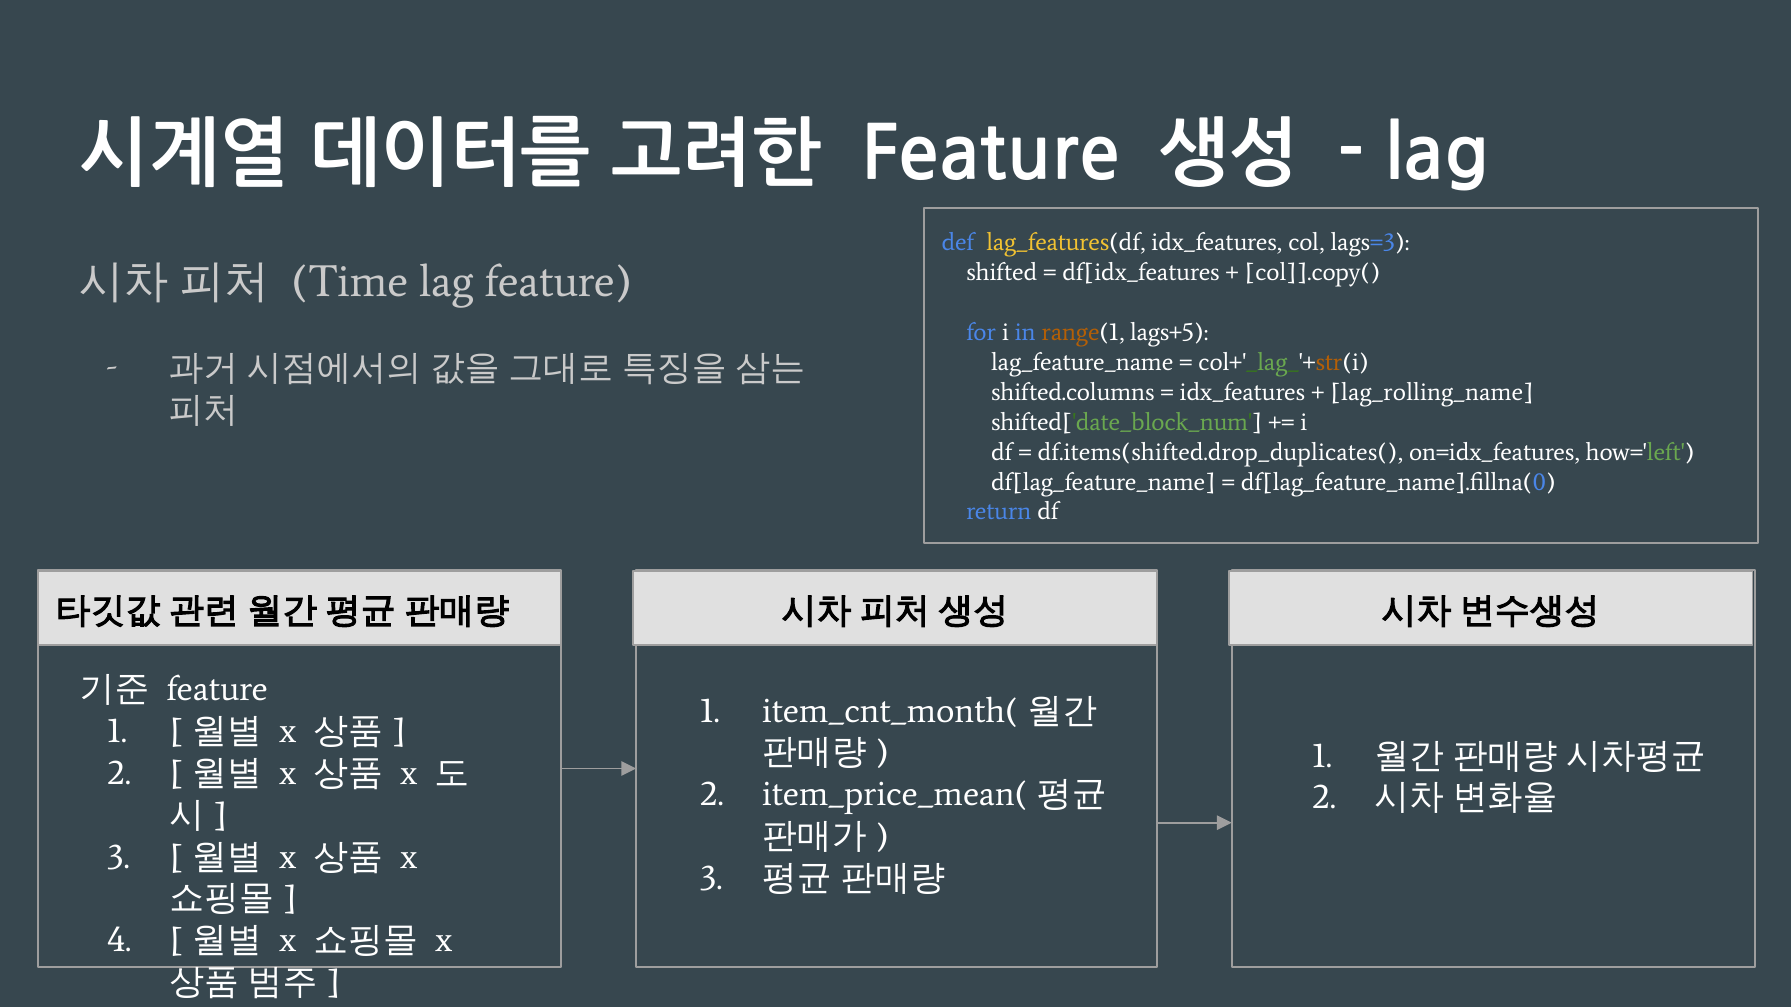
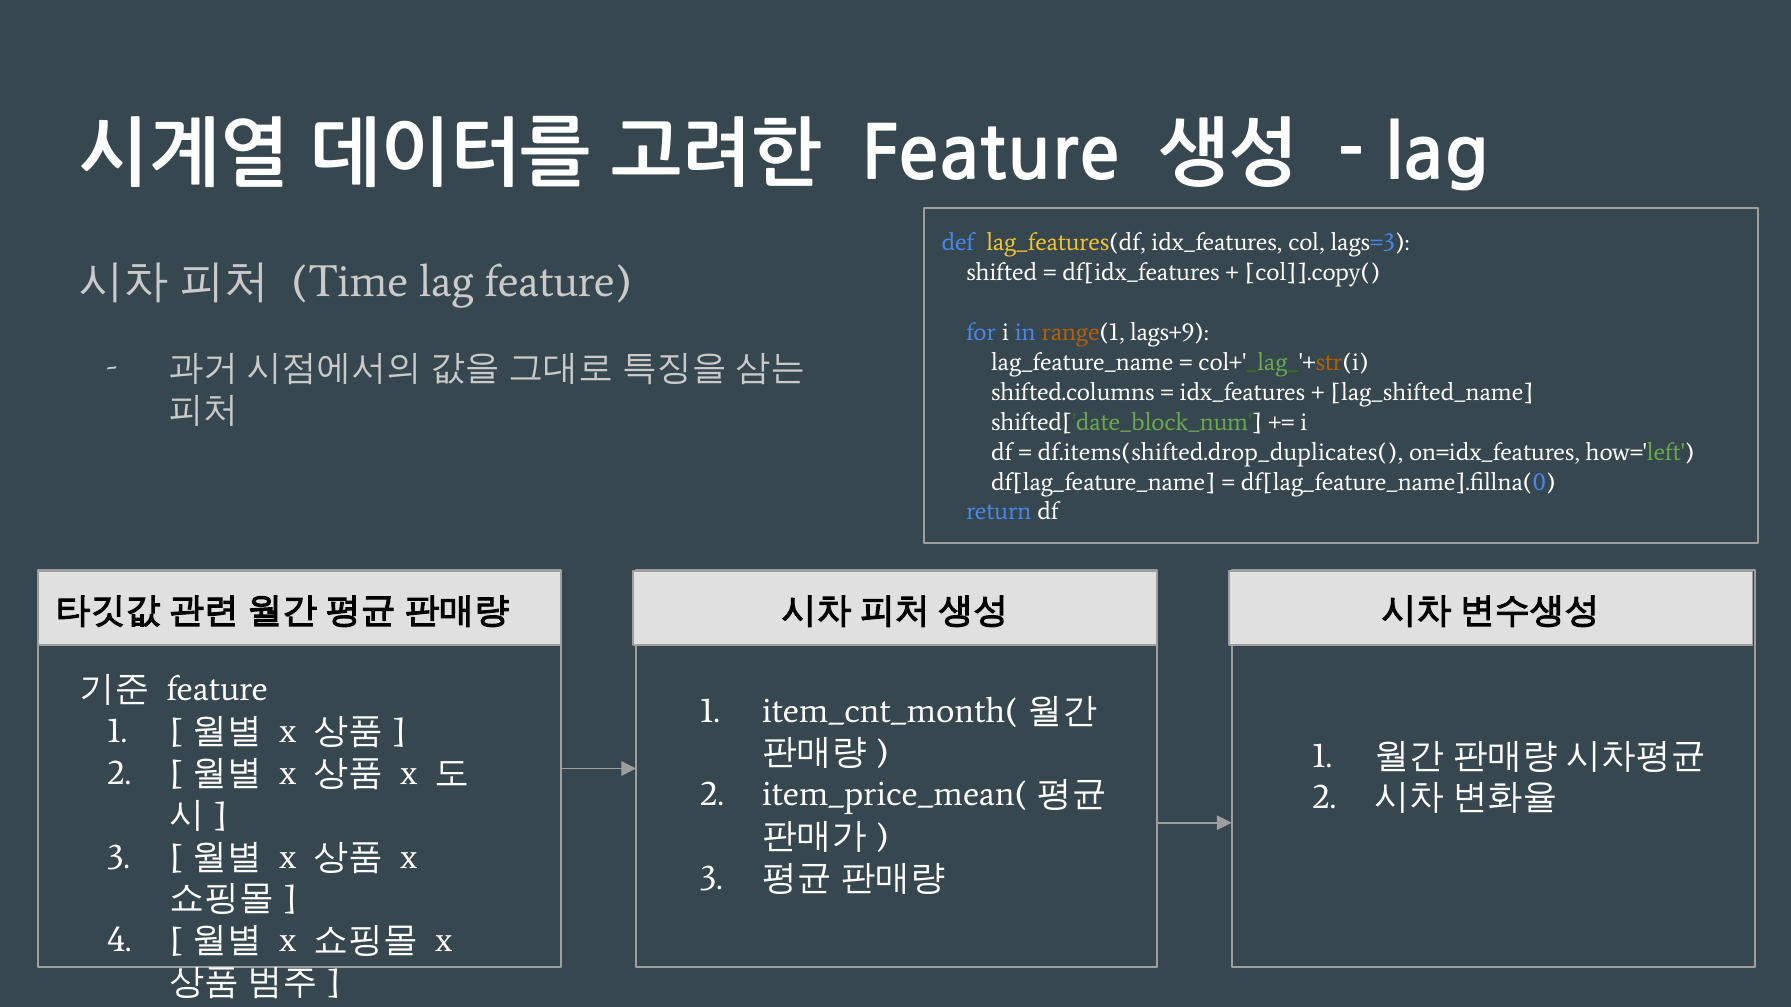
lags+5: lags+5 -> lags+9 (1169, 333)
lag_rolling_name: lag_rolling_name -> lag_shifted_name (1432, 392)
